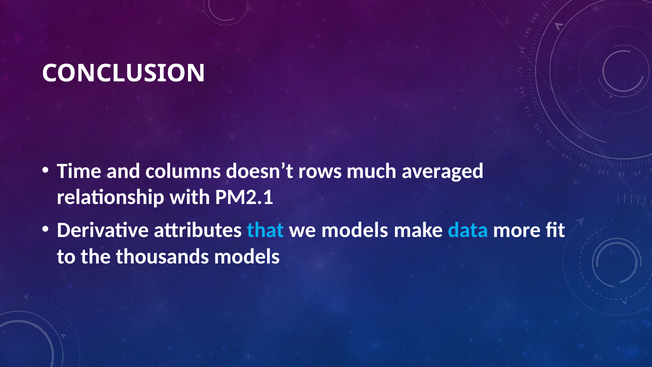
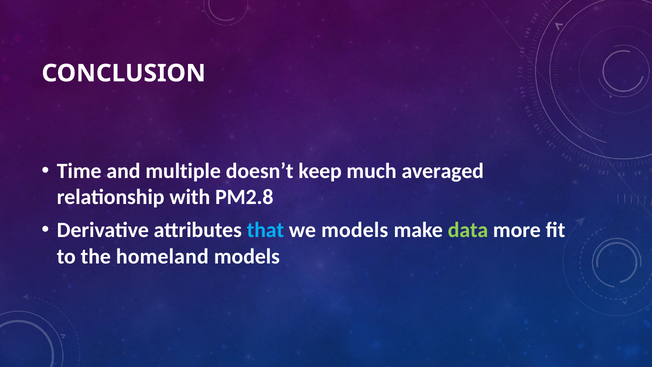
columns: columns -> multiple (183, 171)
rows: rows -> keep (320, 171)
PM2.1: PM2.1 -> PM2.8 (244, 197)
data colour: light blue -> light green (468, 230)
thousands: thousands -> homeland (162, 256)
